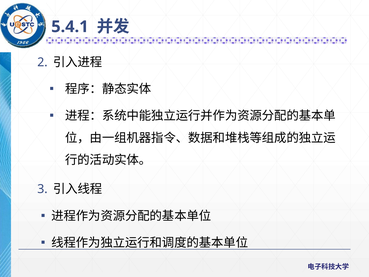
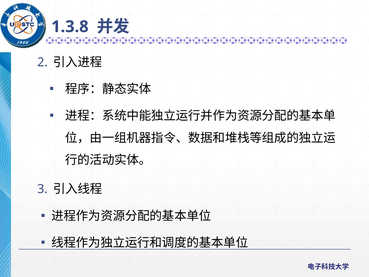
5.4.1: 5.4.1 -> 1.3.8 (70, 27)
